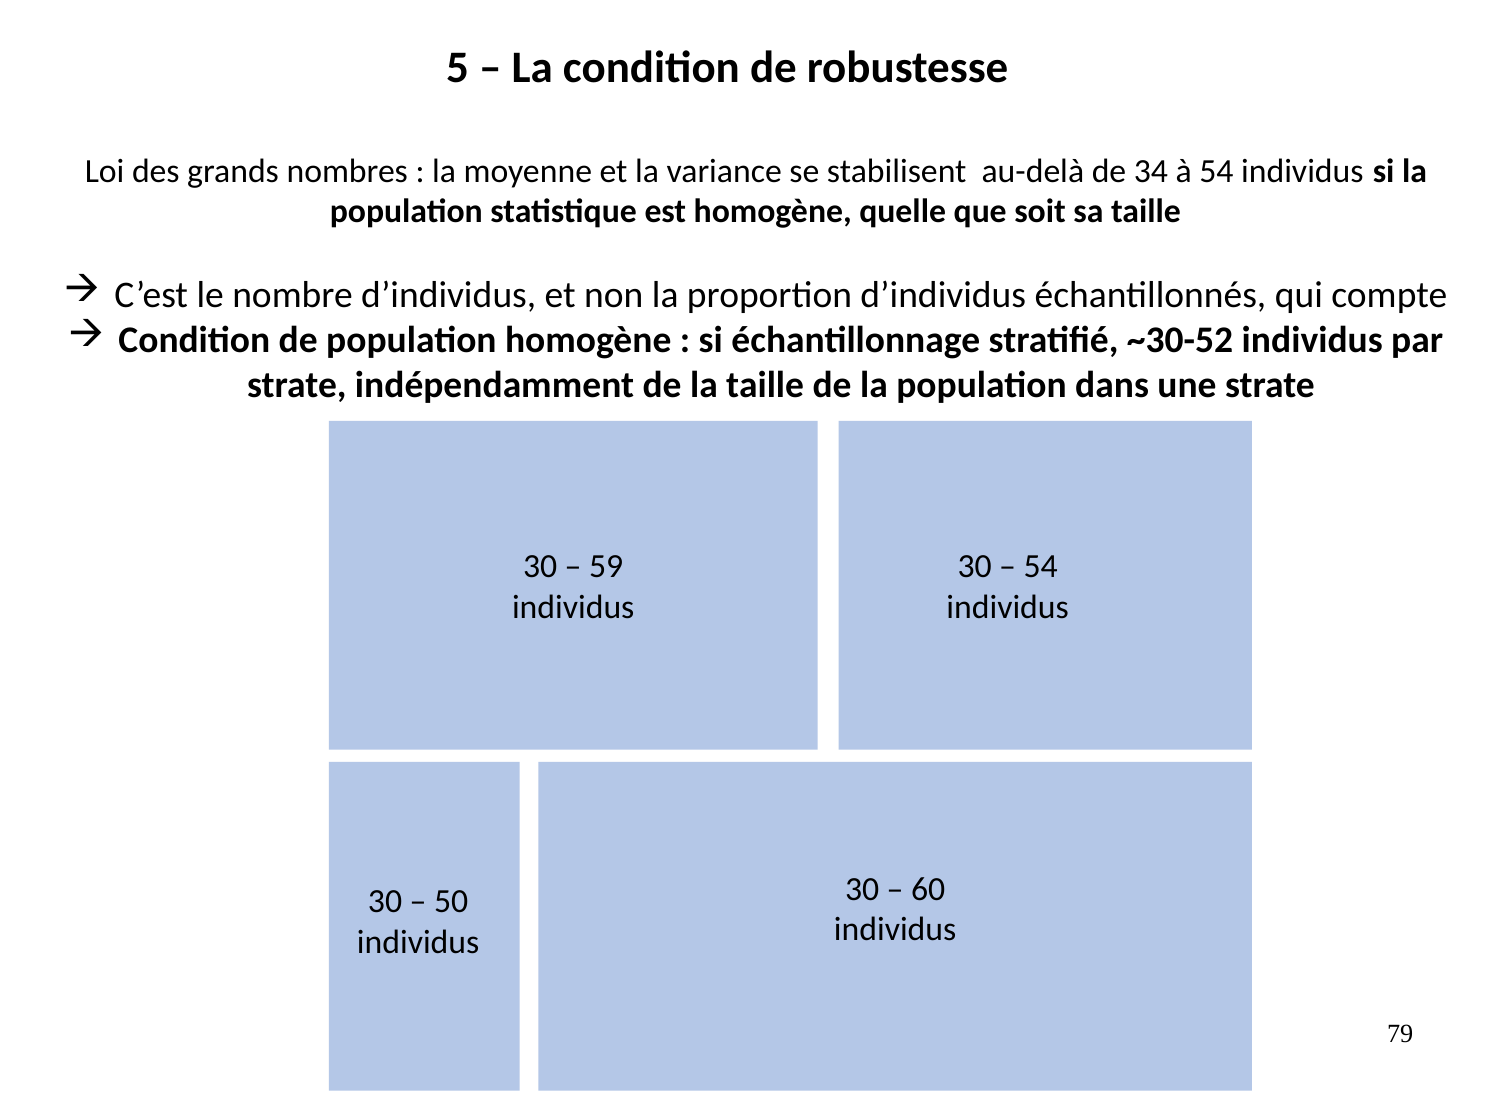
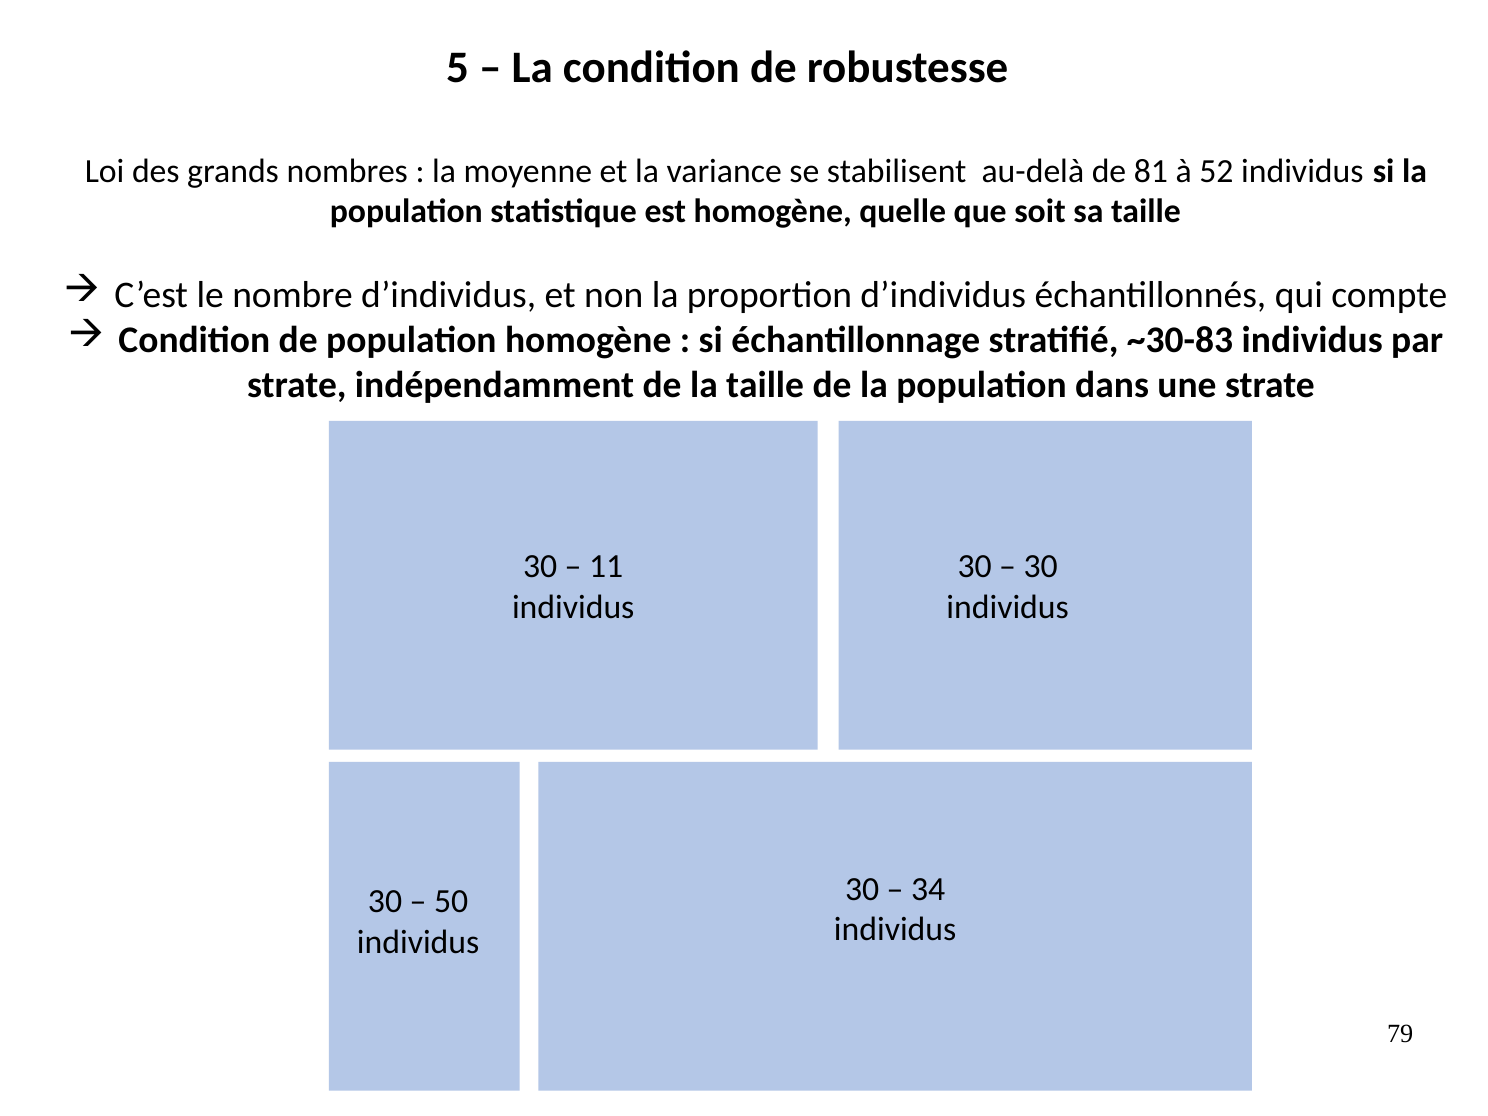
34: 34 -> 81 (1151, 171)
à 54: 54 -> 52 (1216, 171)
~30-52: ~30-52 -> ~30-83 (1180, 340)
59: 59 -> 11 (606, 567)
54: 54 -> 30 (1041, 567)
60: 60 -> 34 (928, 889)
